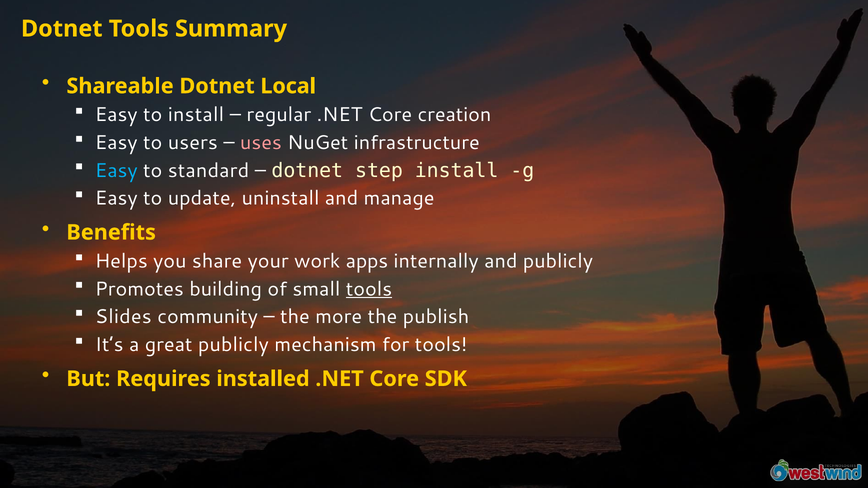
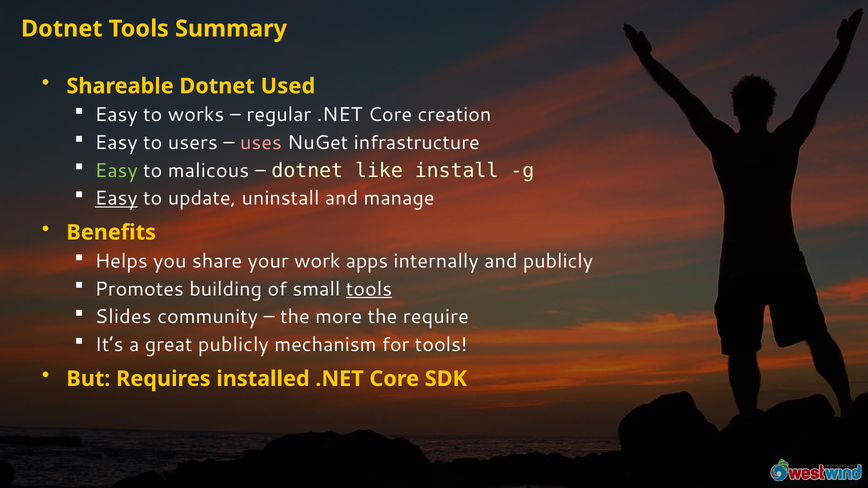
Local: Local -> Used (288, 86)
to install: install -> works (196, 115)
Easy colour: light blue -> light green (116, 171)
standard: standard -> malicous (208, 171)
step: step -> like (379, 171)
Easy underline: none -> present (116, 198)
publish: publish -> require (436, 317)
